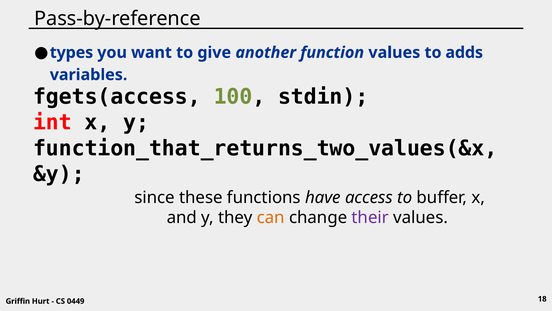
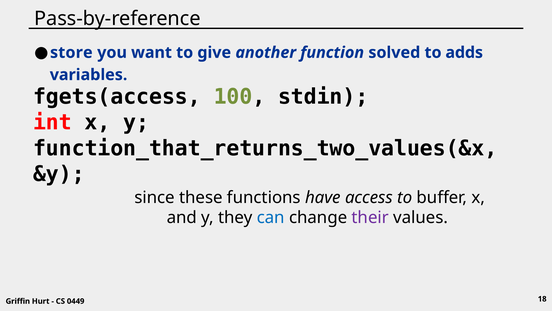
types: types -> store (71, 52)
function values: values -> solved (394, 52)
can colour: orange -> blue (271, 217)
